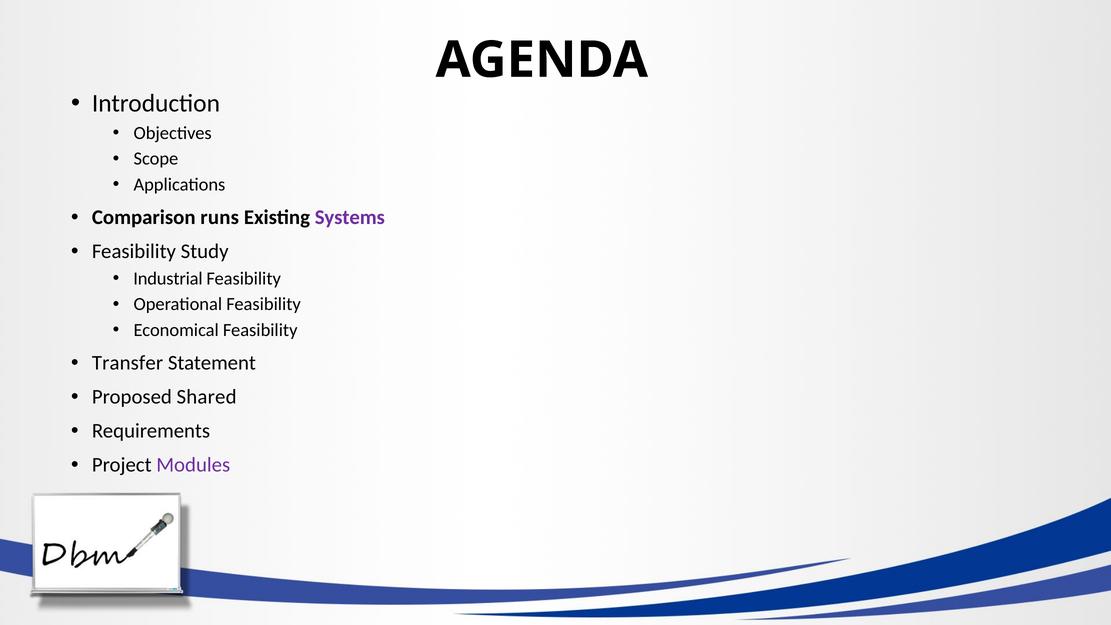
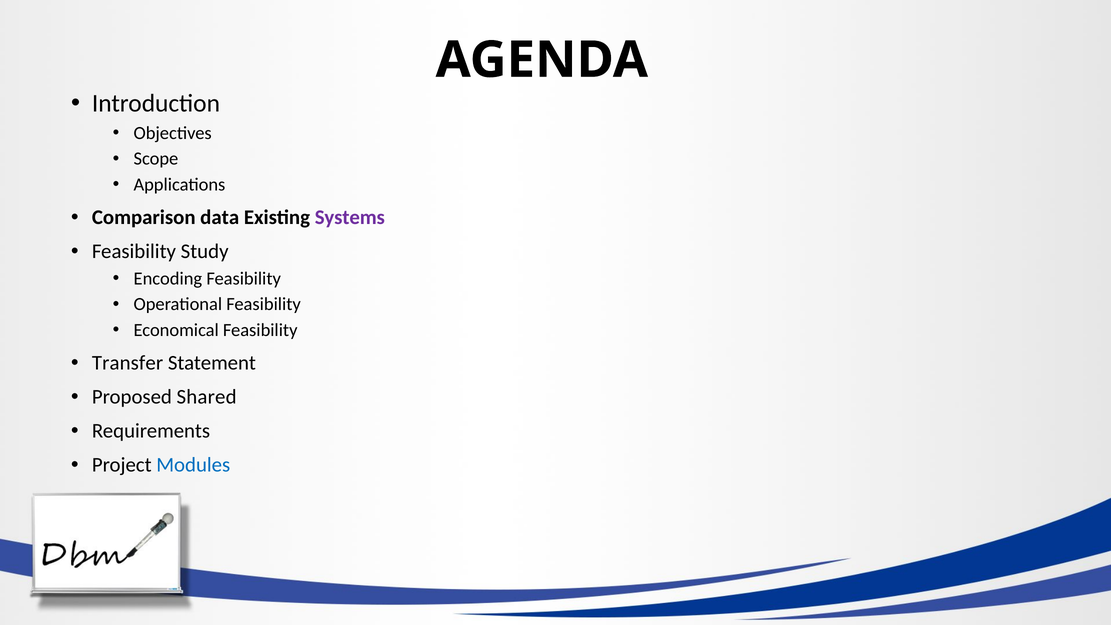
runs: runs -> data (220, 217)
Industrial: Industrial -> Encoding (168, 278)
Modules colour: purple -> blue (193, 465)
